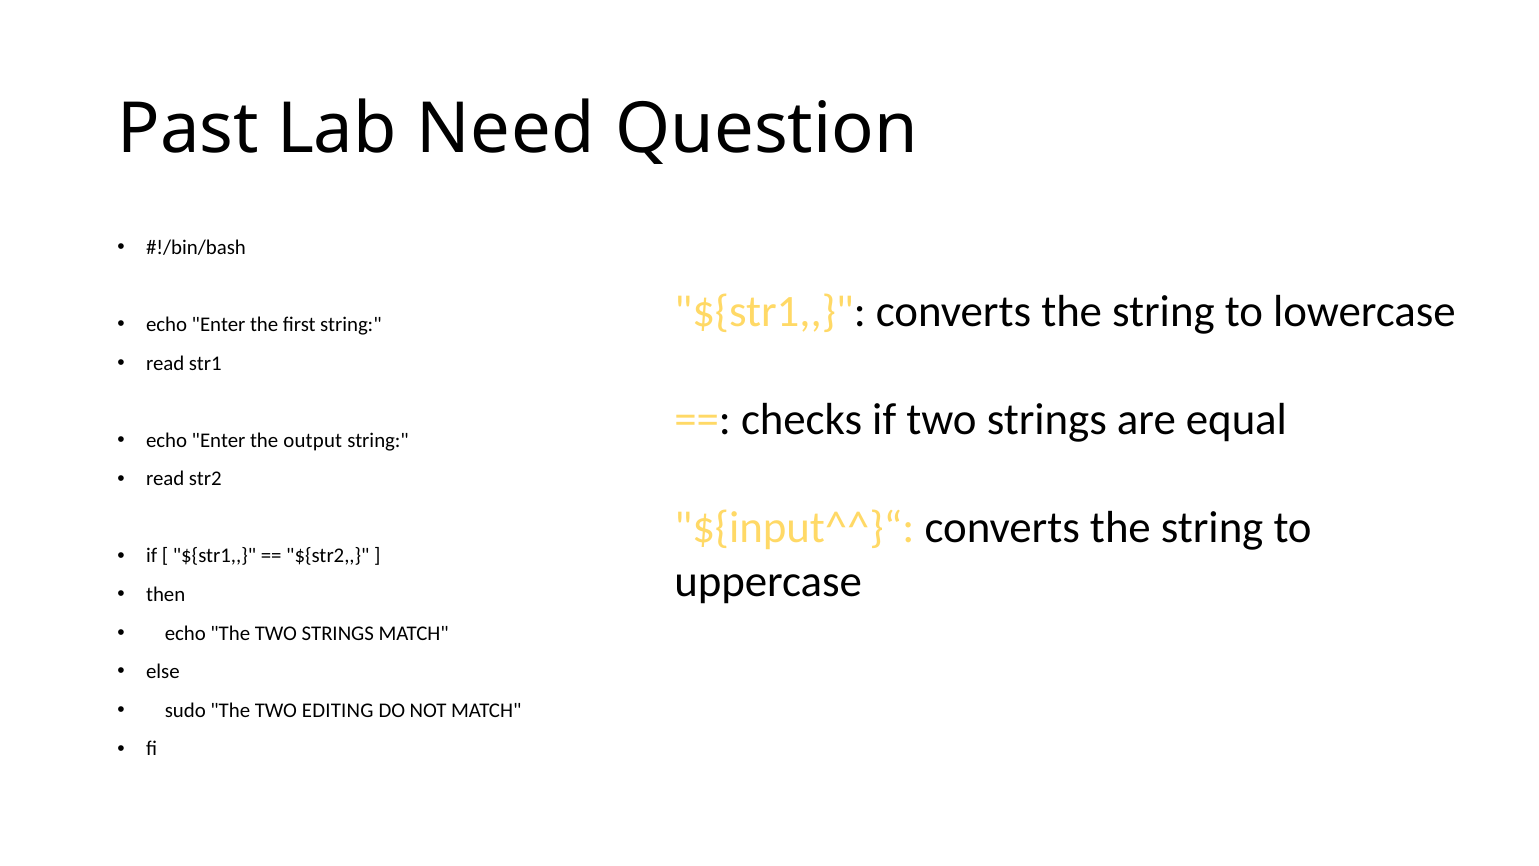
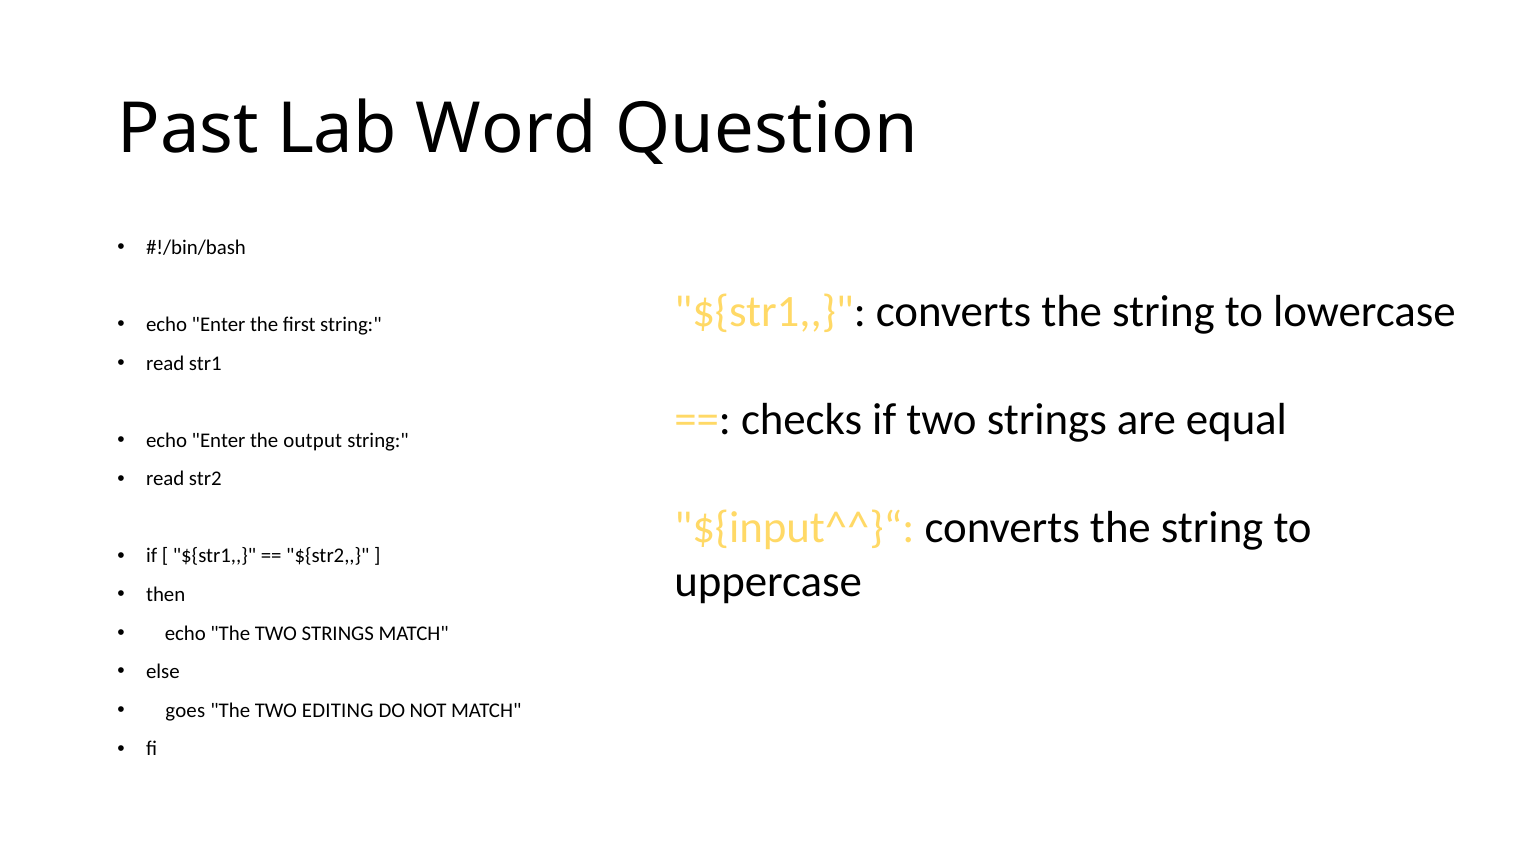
Need: Need -> Word (506, 129)
sudo: sudo -> goes (185, 710)
